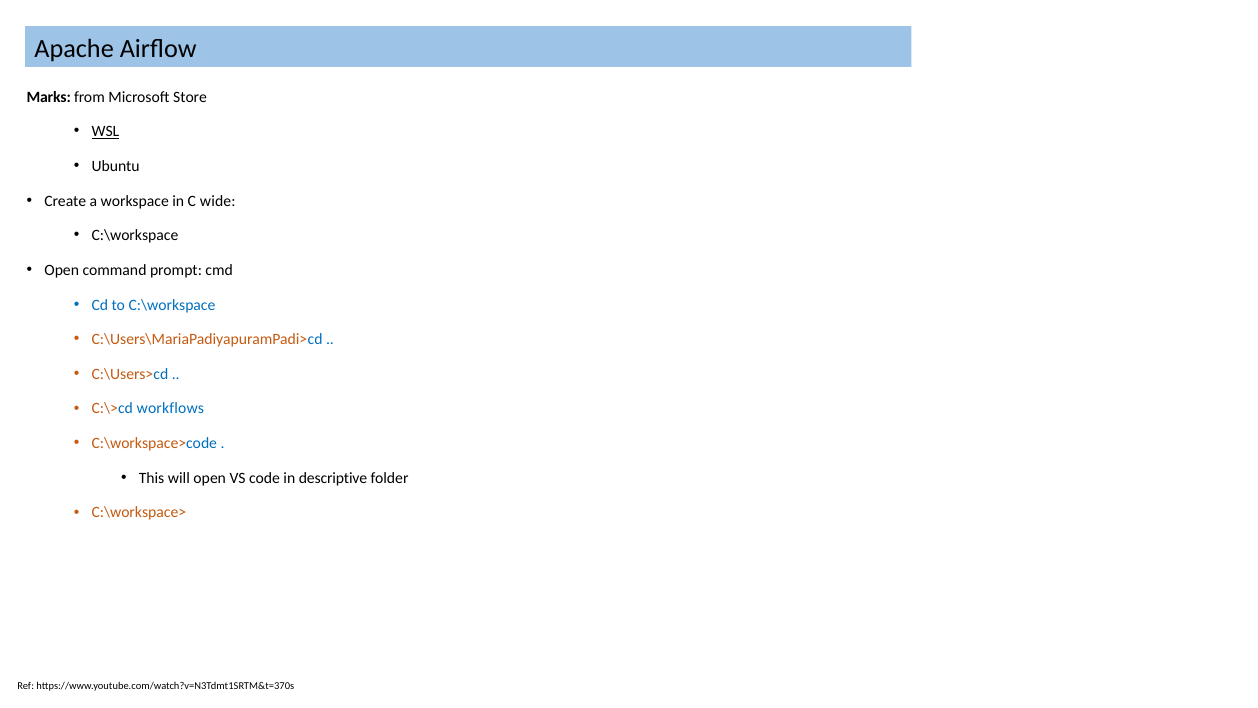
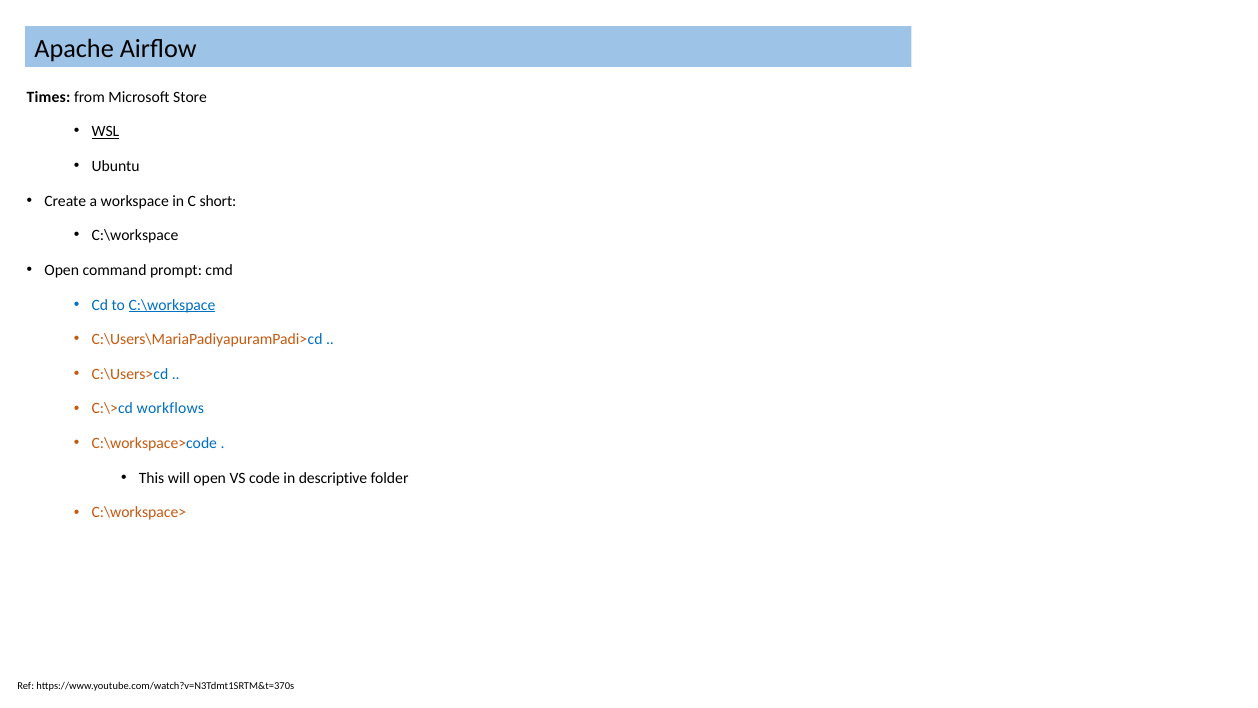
Marks: Marks -> Times (49, 97)
wide: wide -> short (218, 201)
C:\workspace underline: none -> present (172, 305)
